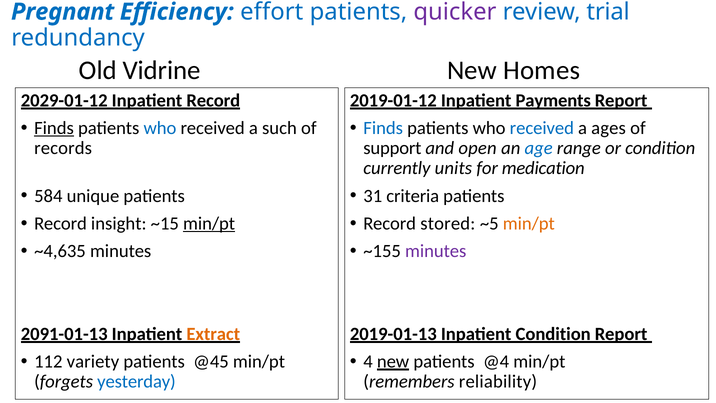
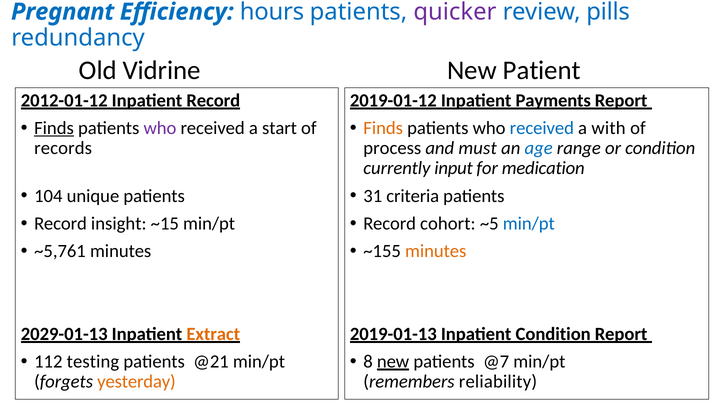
effort: effort -> hours (272, 12)
trial: trial -> pills (608, 12)
Homes: Homes -> Patient (542, 70)
2029-01-12: 2029-01-12 -> 2012-01-12 (64, 100)
who colour: blue -> purple (160, 128)
such: such -> start (279, 128)
Finds colour: blue -> orange (383, 128)
ages: ages -> with (609, 128)
support: support -> process (392, 148)
open: open -> must (478, 148)
units: units -> input (454, 168)
584: 584 -> 104 (48, 196)
min/pt underline: present -> none (209, 223)
stored: stored -> cohort (448, 223)
min/pt colour: orange -> blue (529, 223)
~4,635: ~4,635 -> ~5,761 (60, 251)
minutes colour: purple -> orange (436, 251)
2091-01-13: 2091-01-13 -> 2029-01-13 (64, 334)
variety: variety -> testing (93, 361)
@45: @45 -> @21 (211, 361)
4: 4 -> 8 (368, 361)
@4: @4 -> @7 (496, 361)
yesterday colour: blue -> orange (136, 381)
